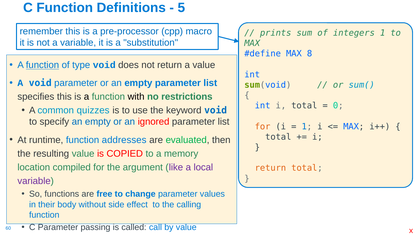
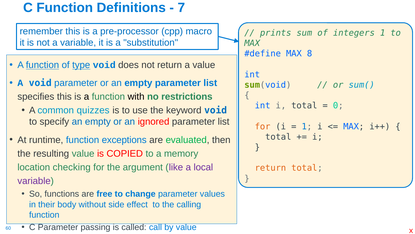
5: 5 -> 7 (181, 8)
type underline: none -> present (81, 65)
addresses: addresses -> exceptions (124, 140)
compiled: compiled -> checking (72, 167)
